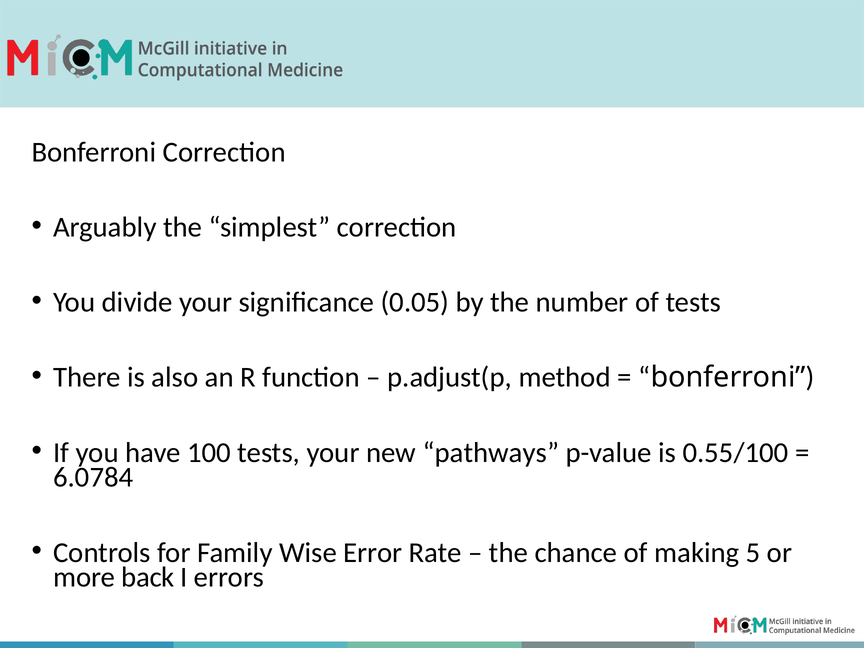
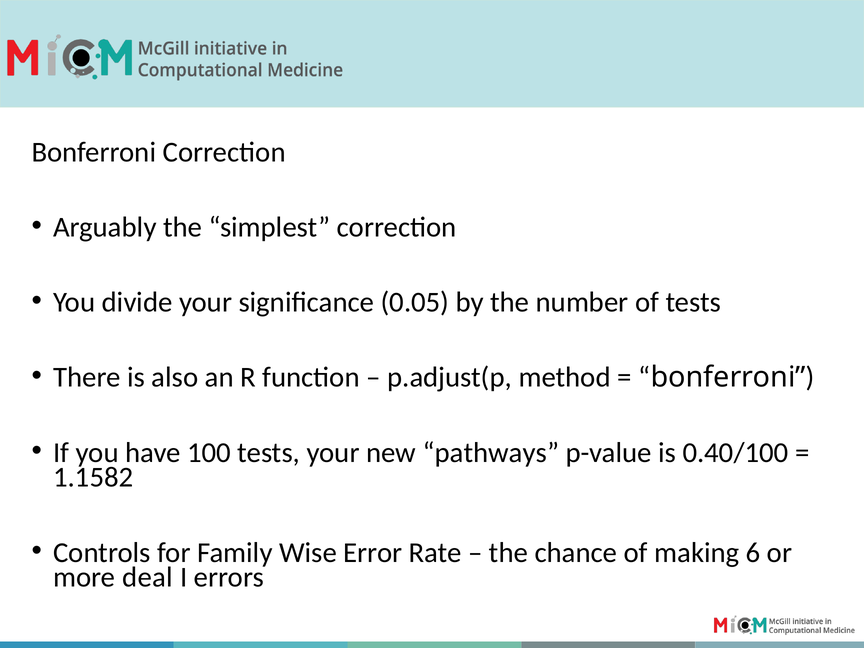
0.55/100: 0.55/100 -> 0.40/100 (735, 453)
6.0784: 6.0784 -> 1.1582 (93, 477)
5: 5 -> 6 (753, 553)
back: back -> deal (148, 577)
